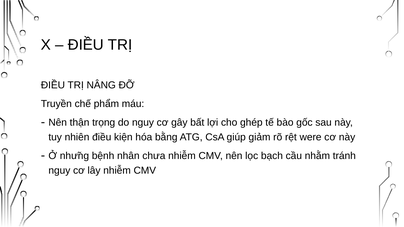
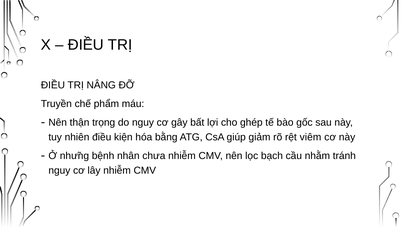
were: were -> viêm (311, 137)
